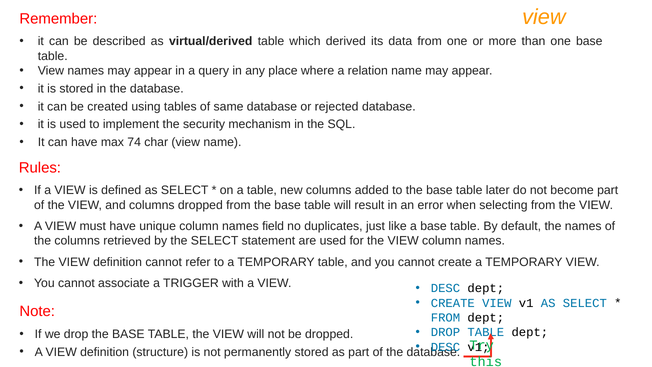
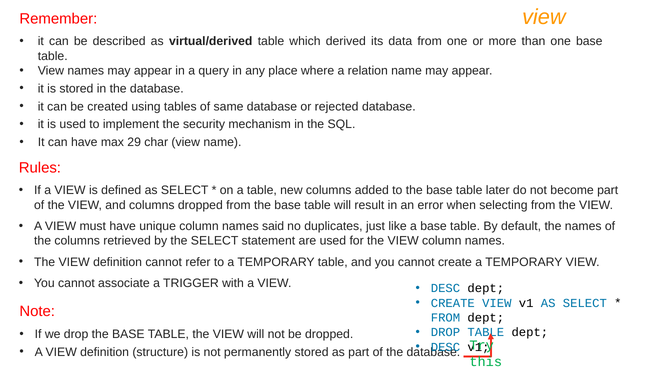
74: 74 -> 29 (134, 142)
field: field -> said (273, 226)
